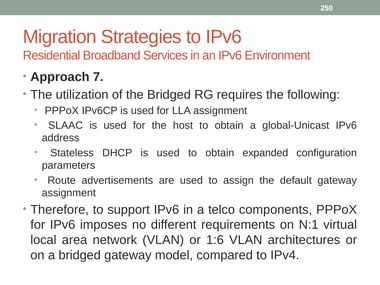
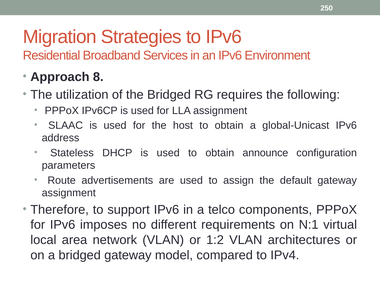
7: 7 -> 8 (98, 77)
expanded: expanded -> announce (265, 153)
1:6: 1:6 -> 1:2 (215, 240)
